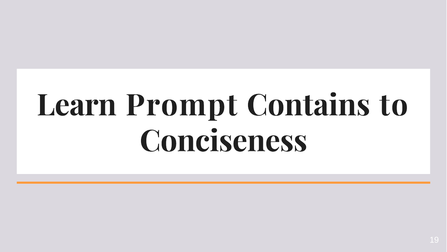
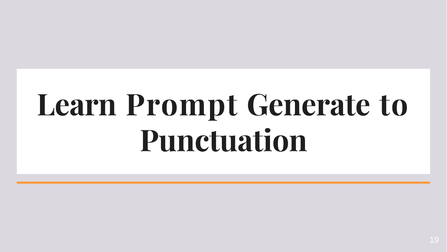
Contains: Contains -> Generate (309, 105)
Conciseness: Conciseness -> Punctuation (223, 141)
